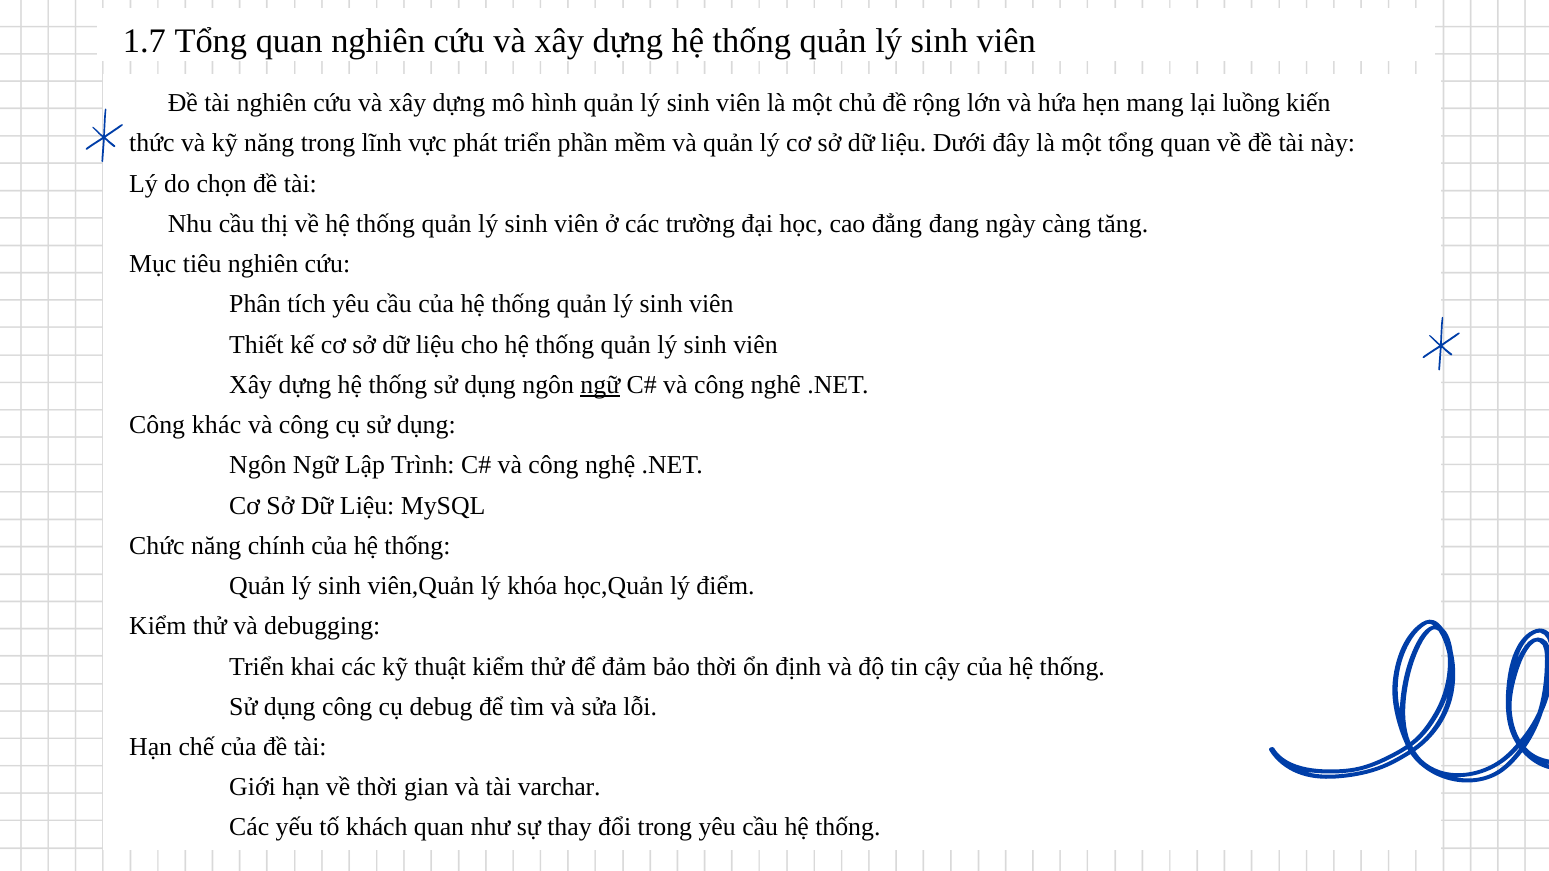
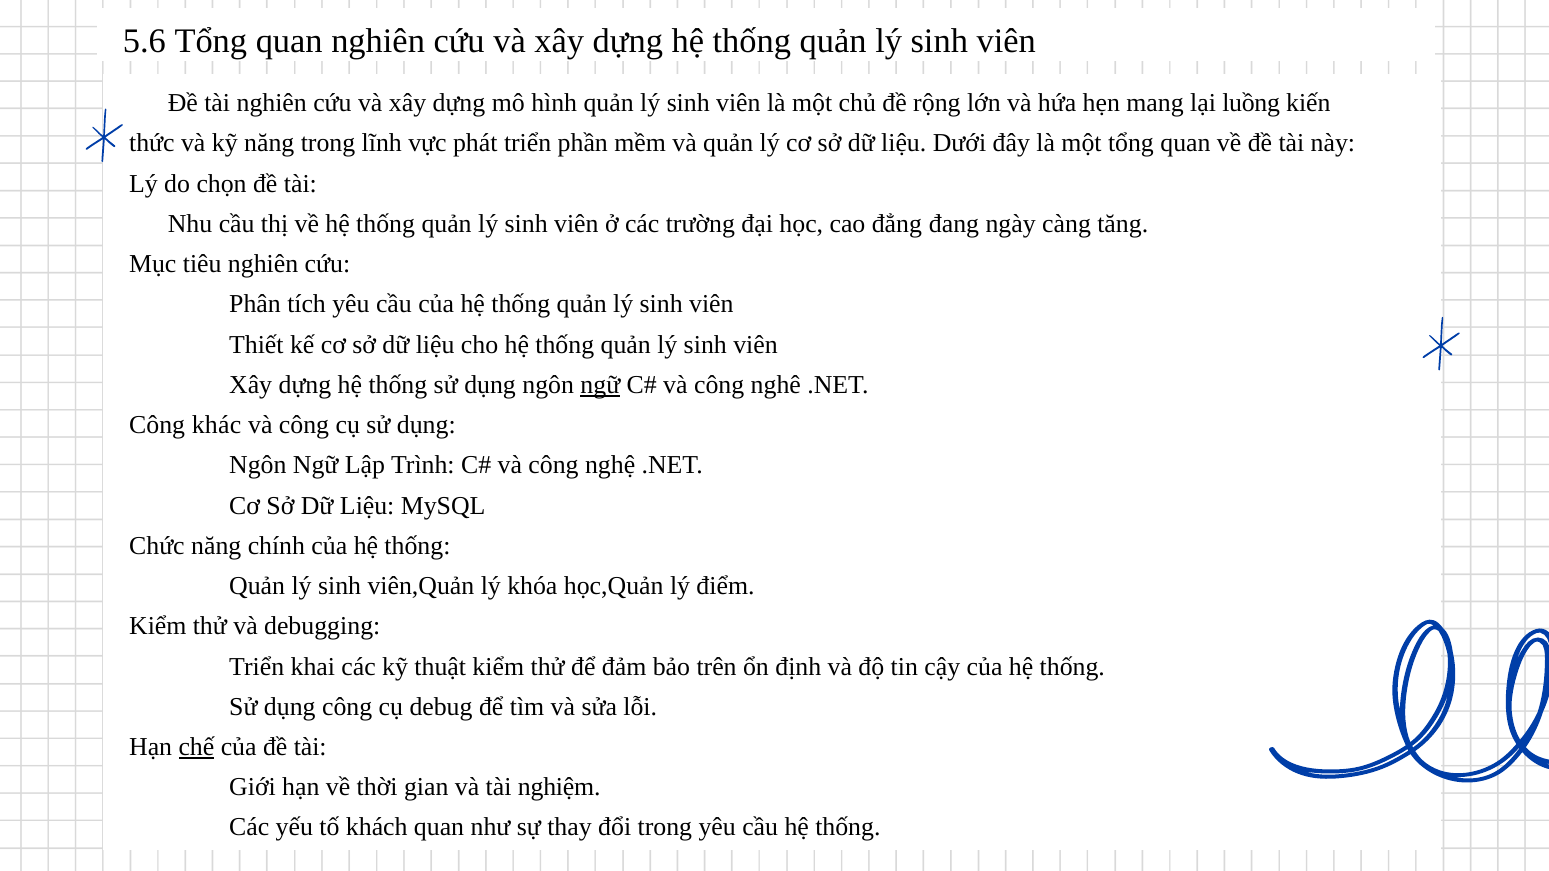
1.7: 1.7 -> 5.6 (144, 41)
bảo thời: thời -> trên (717, 667)
chế underline: none -> present (196, 747)
varchar: varchar -> nghiệm (559, 788)
